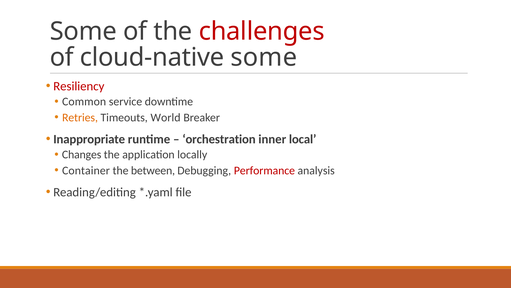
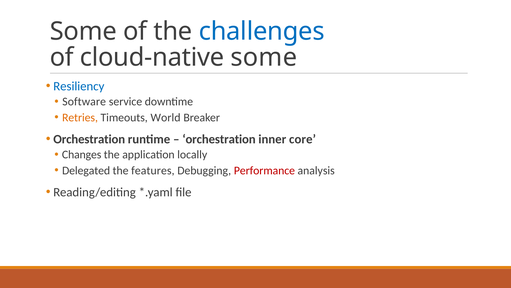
challenges colour: red -> blue (262, 31)
Resiliency colour: red -> blue (79, 86)
Common: Common -> Software (84, 101)
Inappropriate: Inappropriate -> Orchestration (89, 139)
local: local -> core (303, 139)
Container: Container -> Delegated (86, 170)
between: between -> features (153, 170)
